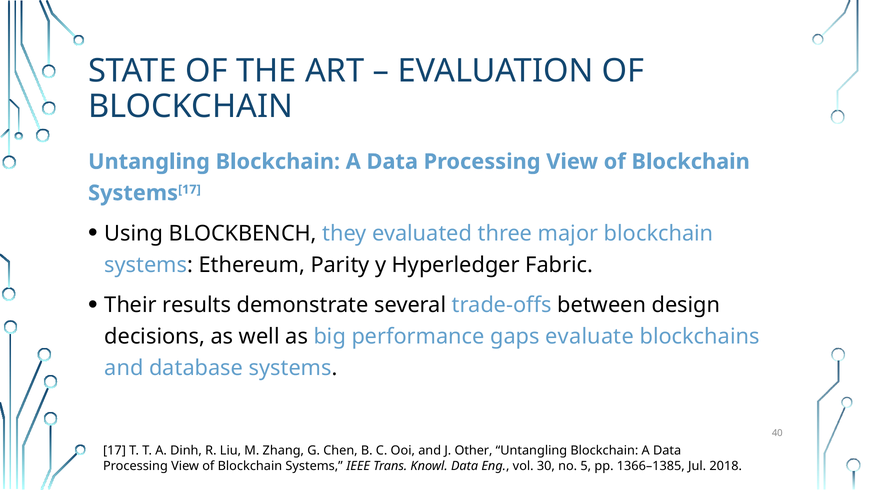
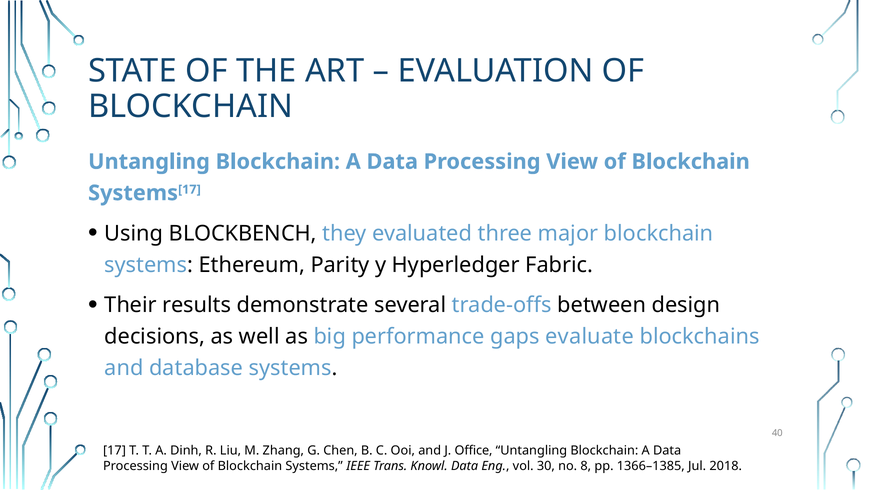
Other: Other -> Office (474, 451)
5: 5 -> 8 (586, 466)
